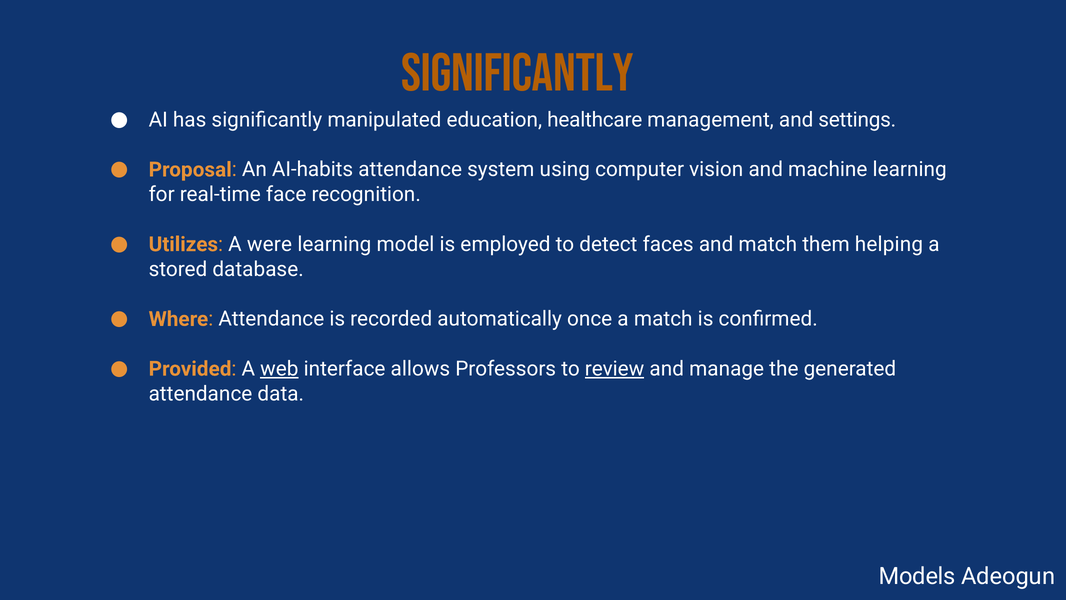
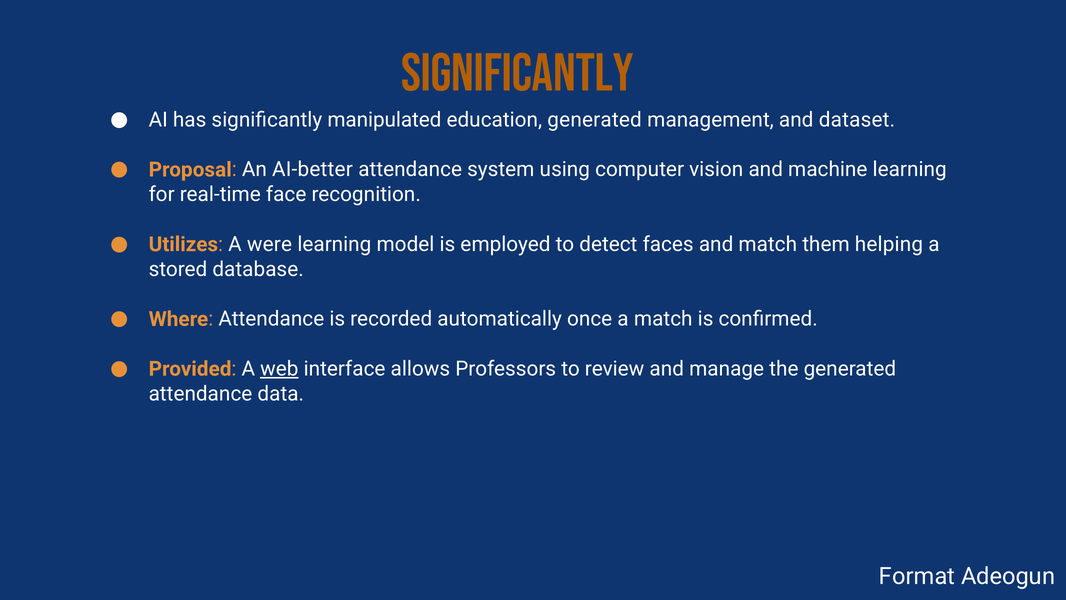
education healthcare: healthcare -> generated (595, 120)
settings: settings -> dataset (857, 120)
AI-habits: AI-habits -> AI-better (312, 170)
review underline: present -> none (615, 369)
Models: Models -> Format (917, 576)
